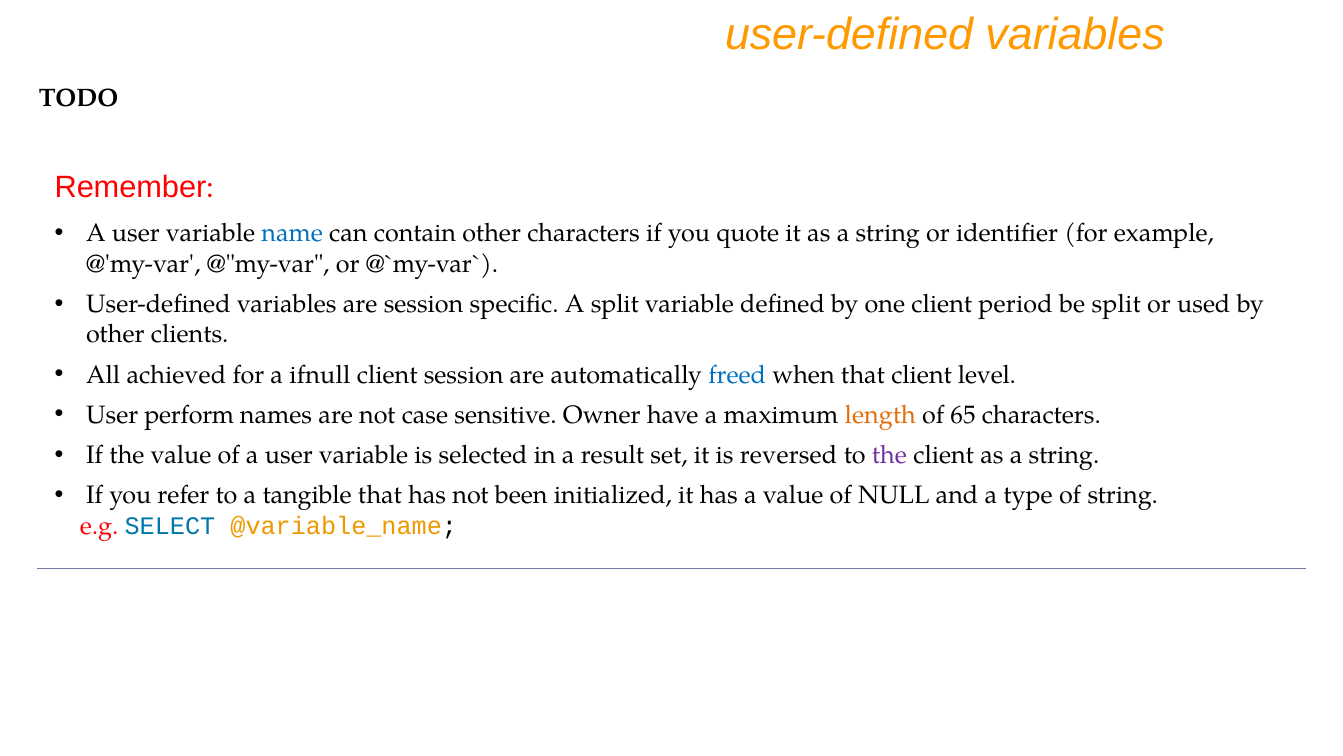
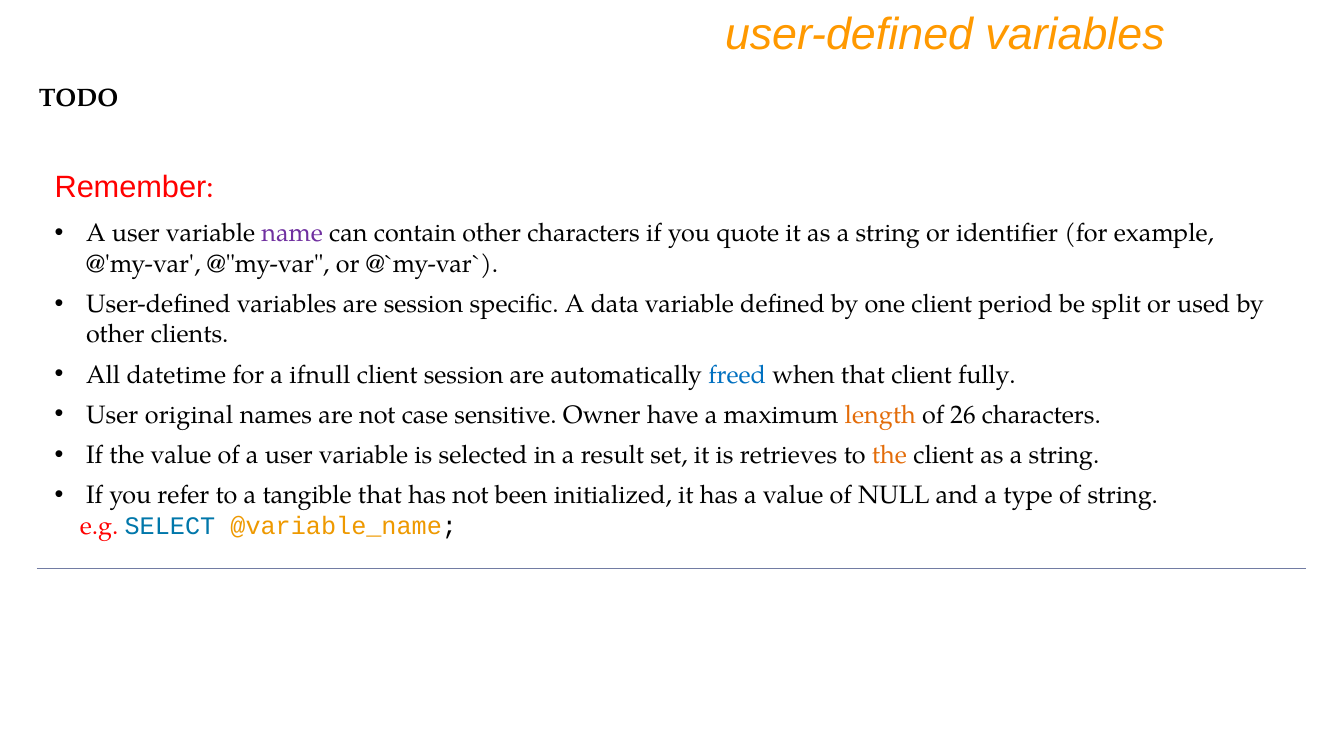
name colour: blue -> purple (292, 233)
A split: split -> data (615, 304)
achieved: achieved -> datetime (176, 374)
level: level -> fully (987, 374)
perform: perform -> original (189, 415)
65: 65 -> 26 (963, 415)
reversed: reversed -> retrieves (789, 455)
the colour: purple -> orange (889, 455)
